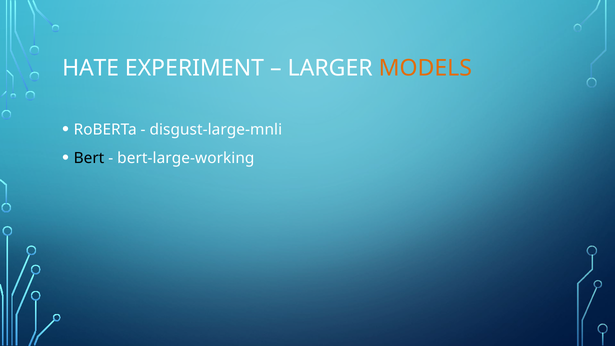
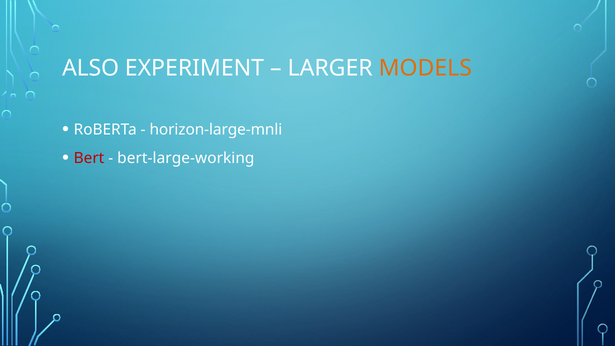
HATE: HATE -> ALSO (91, 68)
disgust-large-mnli: disgust-large-mnli -> horizon-large-mnli (216, 130)
Bert colour: black -> red (89, 158)
